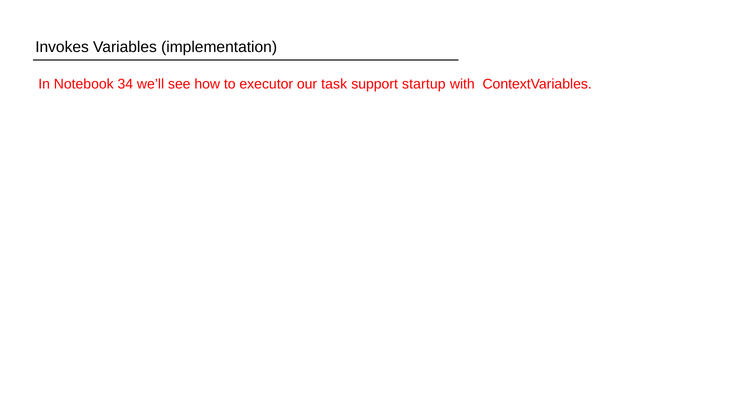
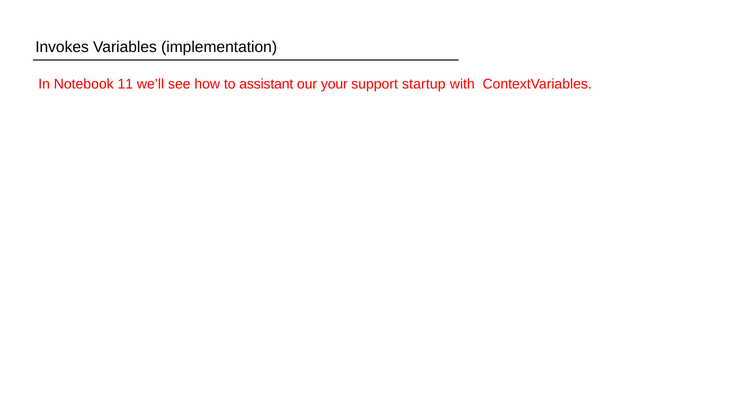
34: 34 -> 11 (125, 84)
executor: executor -> assistant (266, 84)
task: task -> your (334, 84)
